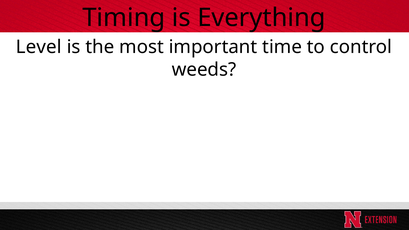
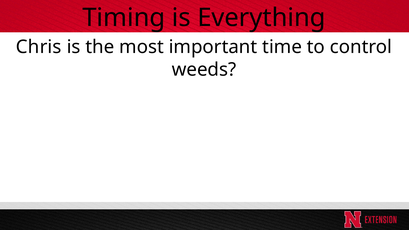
Level: Level -> Chris (39, 47)
